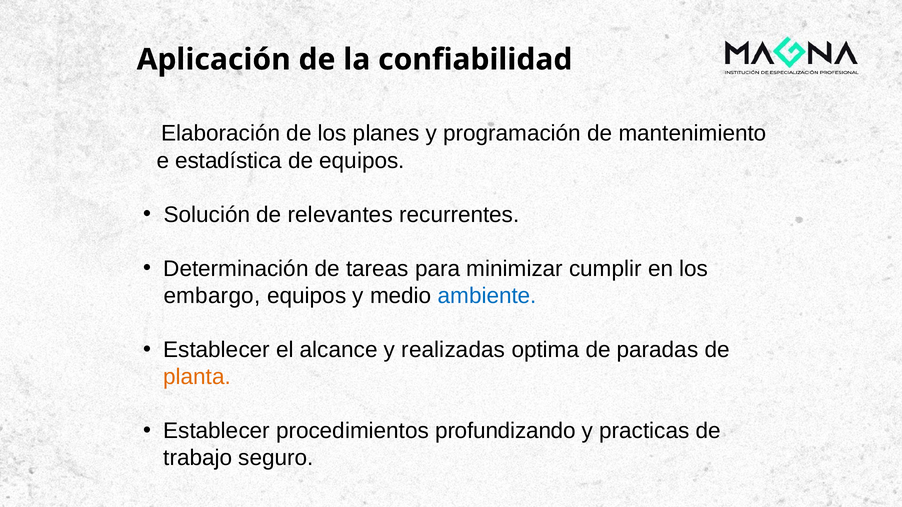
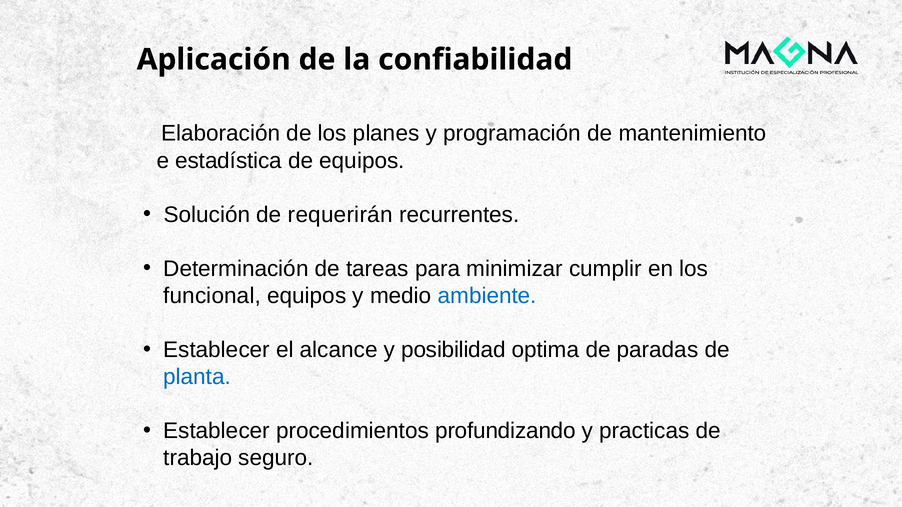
relevantes: relevantes -> requerirán (340, 215)
embargo: embargo -> funcional (212, 296)
realizadas: realizadas -> posibilidad (453, 350)
planta colour: orange -> blue (197, 377)
